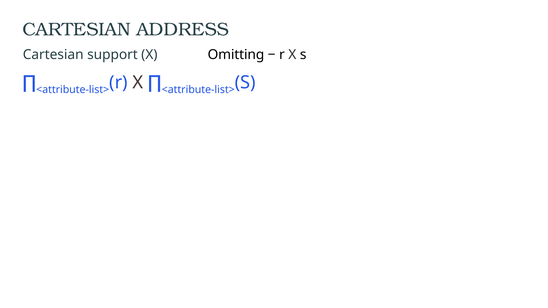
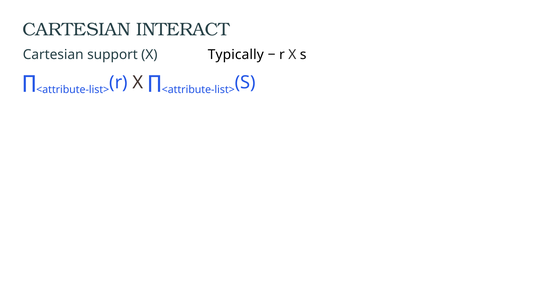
ADDRESS: ADDRESS -> INTERACT (183, 29)
Omitting: Omitting -> Typically (236, 55)
